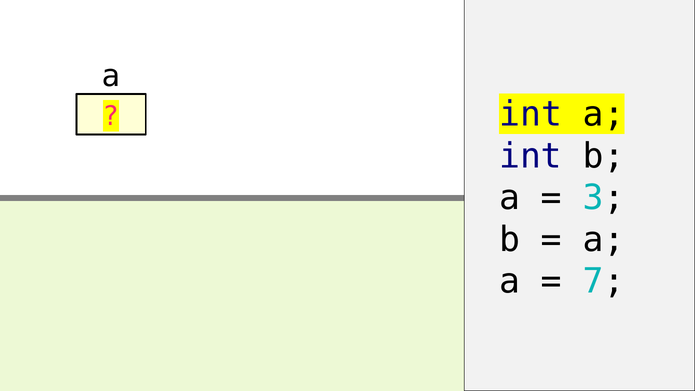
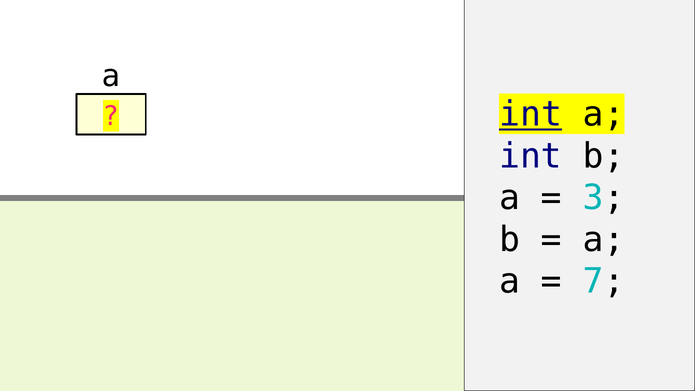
int underline: none -> present (531, 114)
